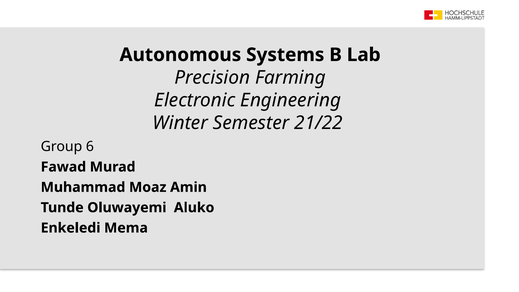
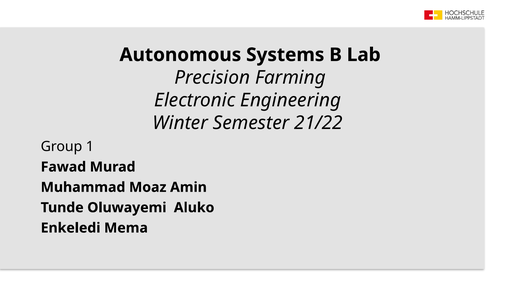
6: 6 -> 1 (90, 147)
